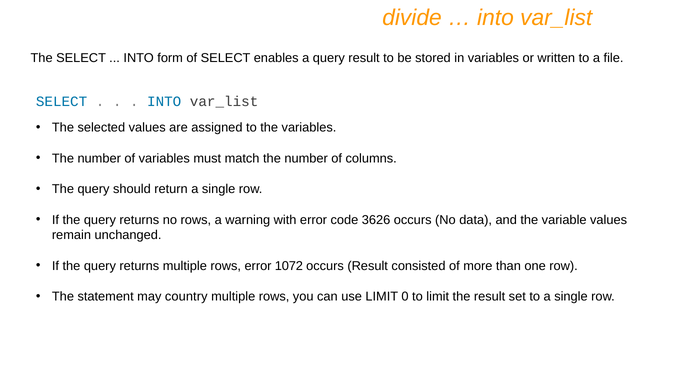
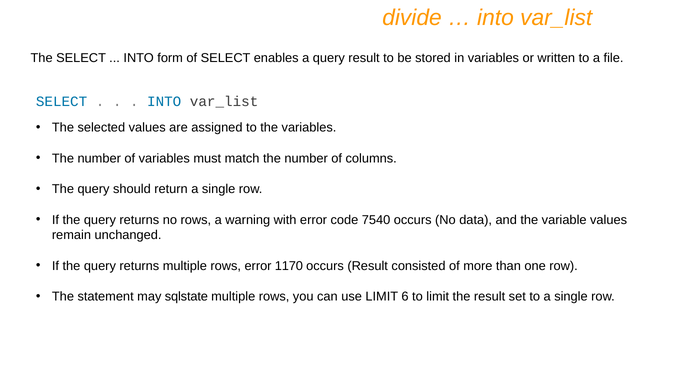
3626: 3626 -> 7540 (376, 220)
1072: 1072 -> 1170 (289, 266)
country: country -> sqlstate (186, 297)
0: 0 -> 6 (405, 297)
